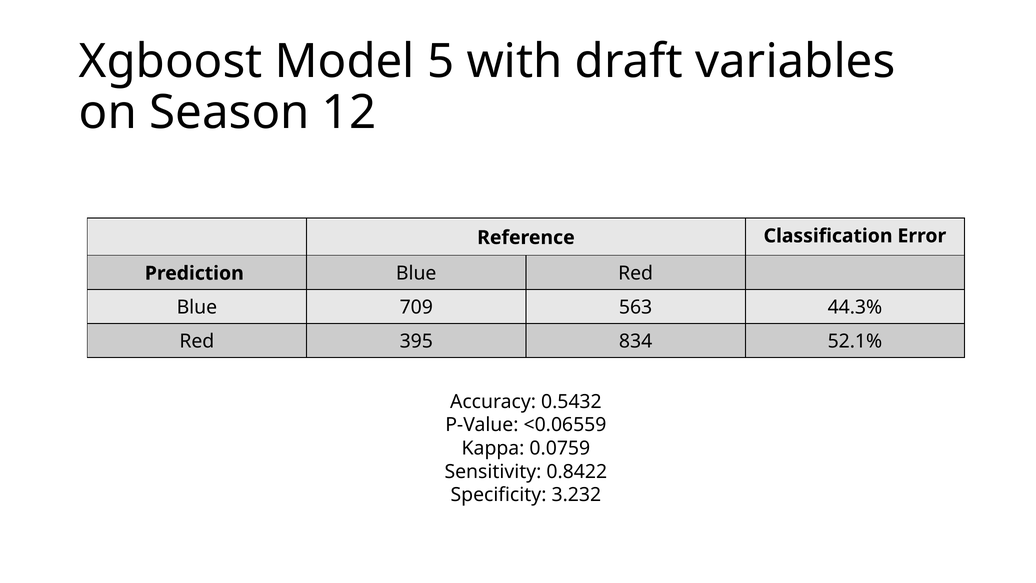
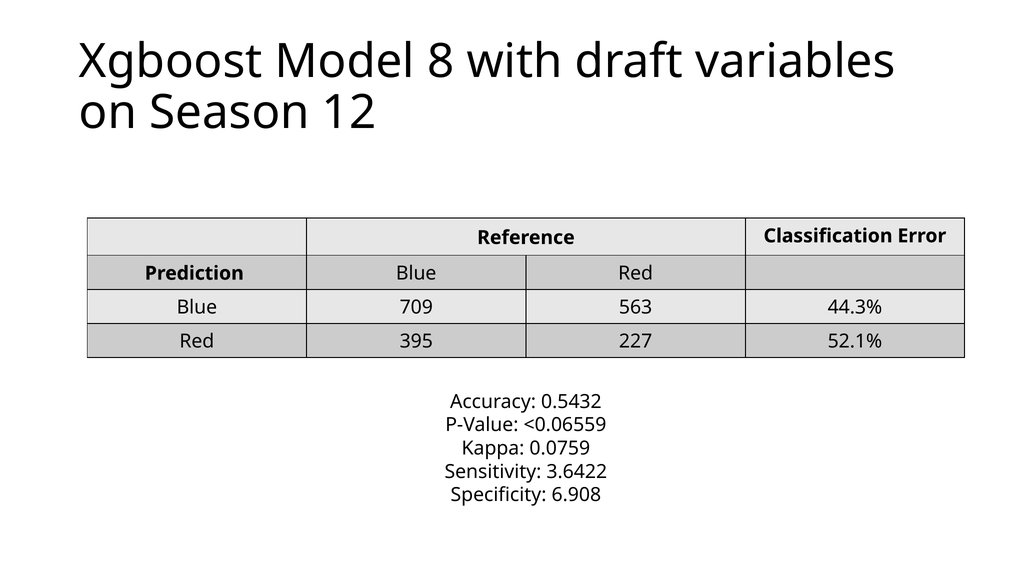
5: 5 -> 8 (441, 61)
834: 834 -> 227 (636, 341)
0.8422: 0.8422 -> 3.6422 (577, 471)
3.232: 3.232 -> 6.908 (576, 495)
